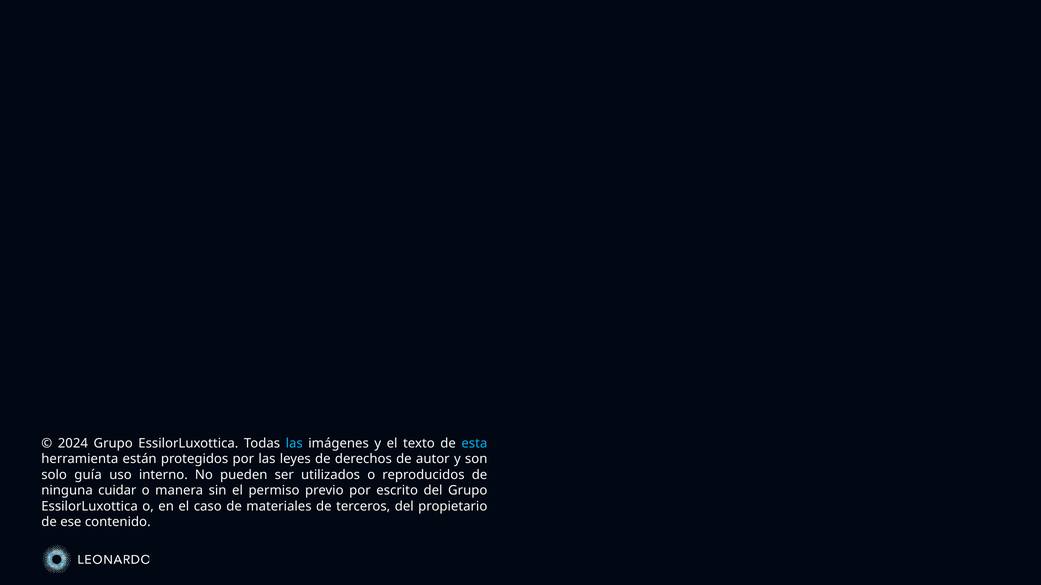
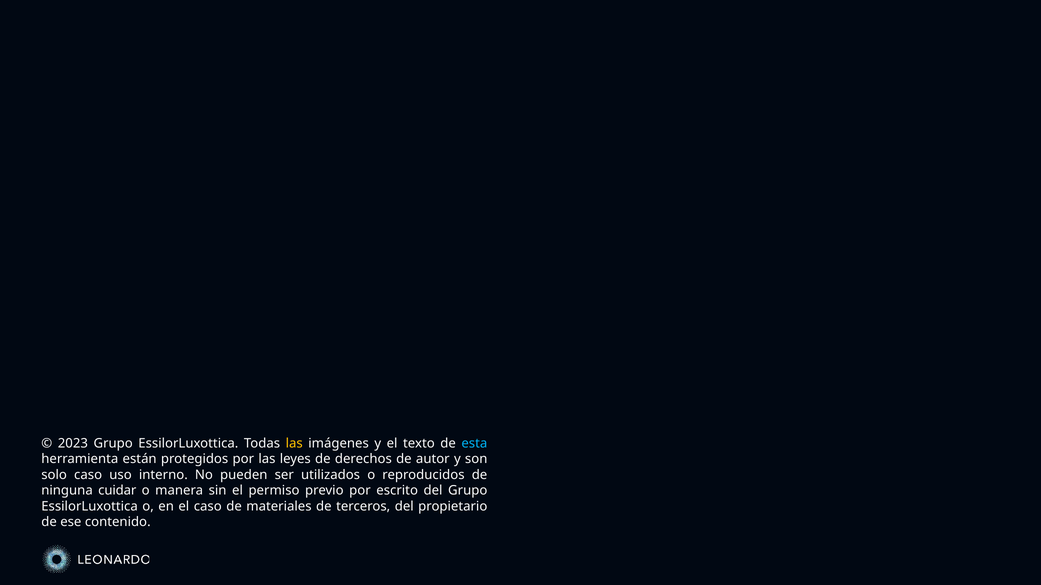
2024: 2024 -> 2023 (73, 444)
las colour: light blue -> yellow (294, 444)
solo guía: guía -> caso (88, 475)
